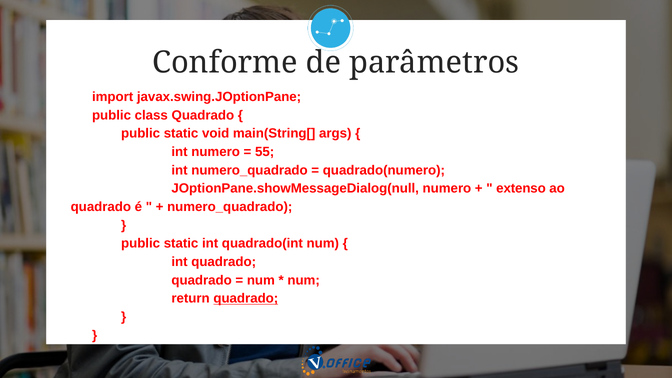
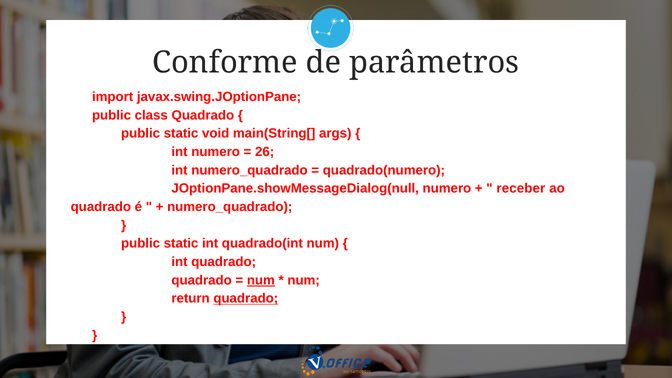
55: 55 -> 26 (265, 152)
extenso: extenso -> receber (521, 188)
num underline: none -> present (261, 280)
